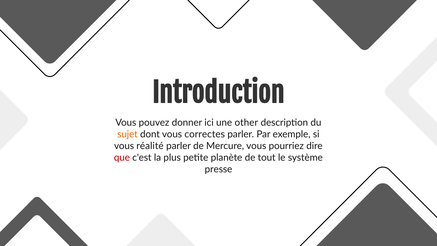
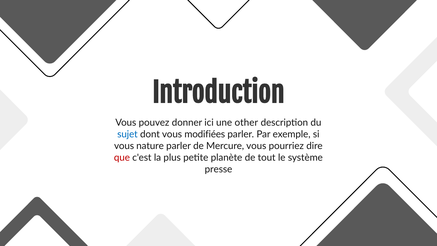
sujet colour: orange -> blue (127, 134)
correctes: correctes -> modifiées (205, 134)
réalité: réalité -> nature (150, 146)
